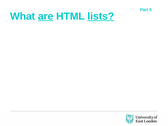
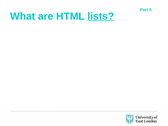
are underline: present -> none (46, 16)
